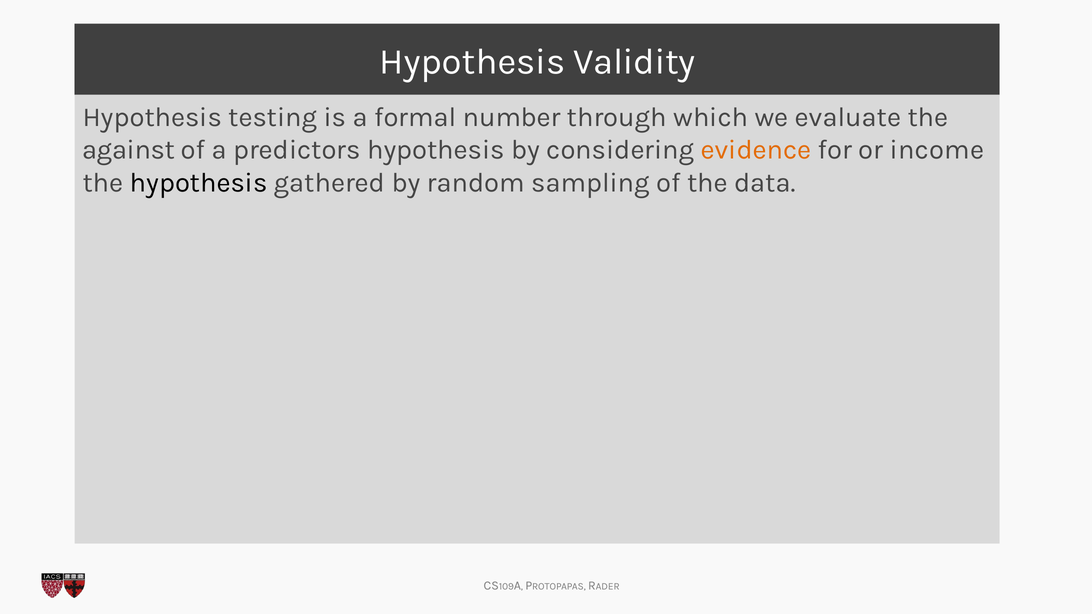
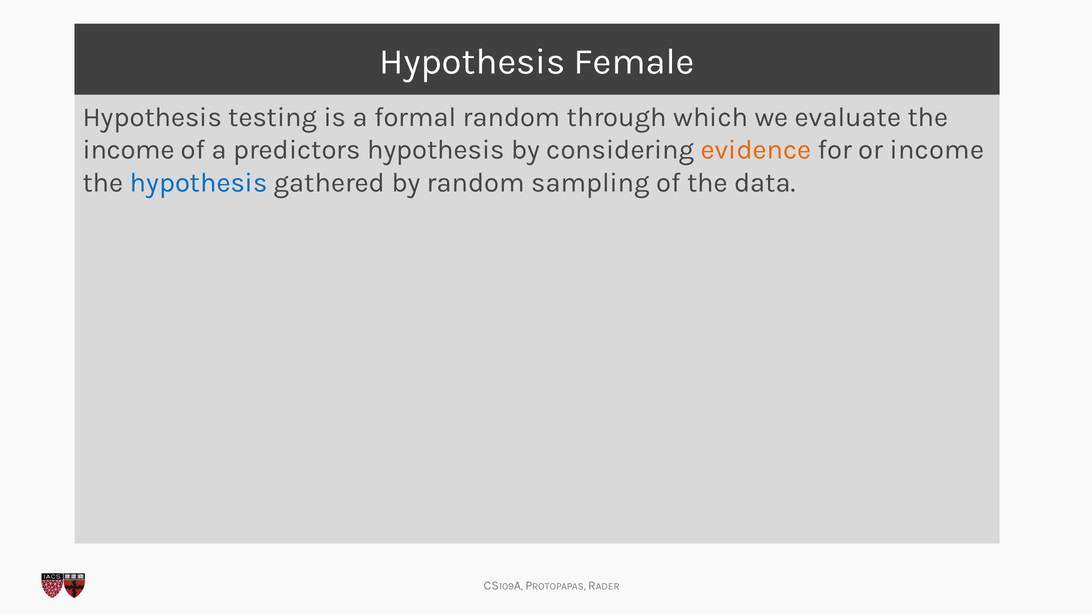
Validity: Validity -> Female (634, 62)
formal number: number -> random (512, 117)
against: against -> income (129, 150)
hypothesis colour: black -> blue (199, 183)
